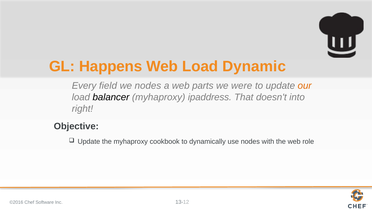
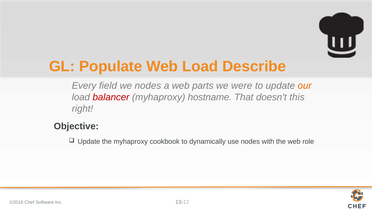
Happens: Happens -> Populate (111, 67)
Dynamic: Dynamic -> Describe (254, 67)
balancer colour: black -> red (111, 97)
ipaddress: ipaddress -> hostname (210, 97)
into: into -> this (297, 97)
